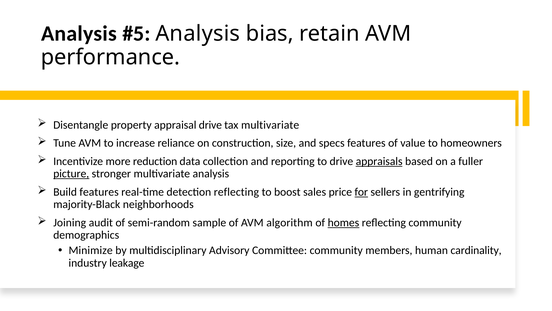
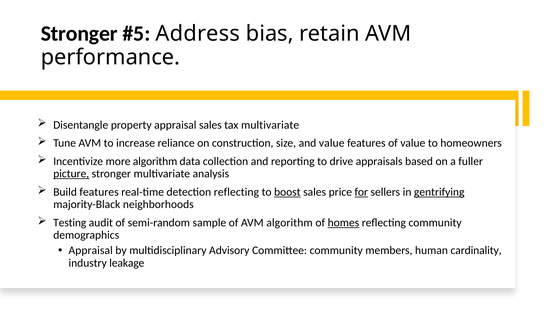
Analysis: Analysis -> Stronger (79, 34)
Analysis: Analysis -> Address (198, 34)
appraisal drive: drive -> sales (210, 125)
and specs: specs -> value (332, 143)
more reduction: reduction -> algorithm (155, 161)
appraisals underline: present -> none (379, 161)
boost underline: none -> present (287, 192)
gentrifying underline: none -> present (439, 192)
Joining: Joining -> Testing (70, 222)
Minimize: Minimize -> Appraisal (91, 250)
